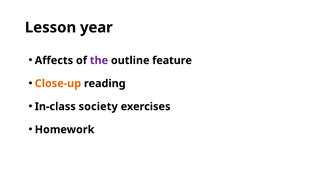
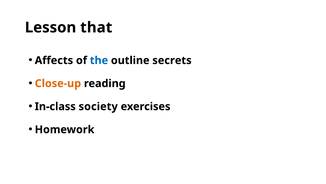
year: year -> that (96, 27)
the colour: purple -> blue (99, 60)
feature: feature -> secrets (172, 60)
